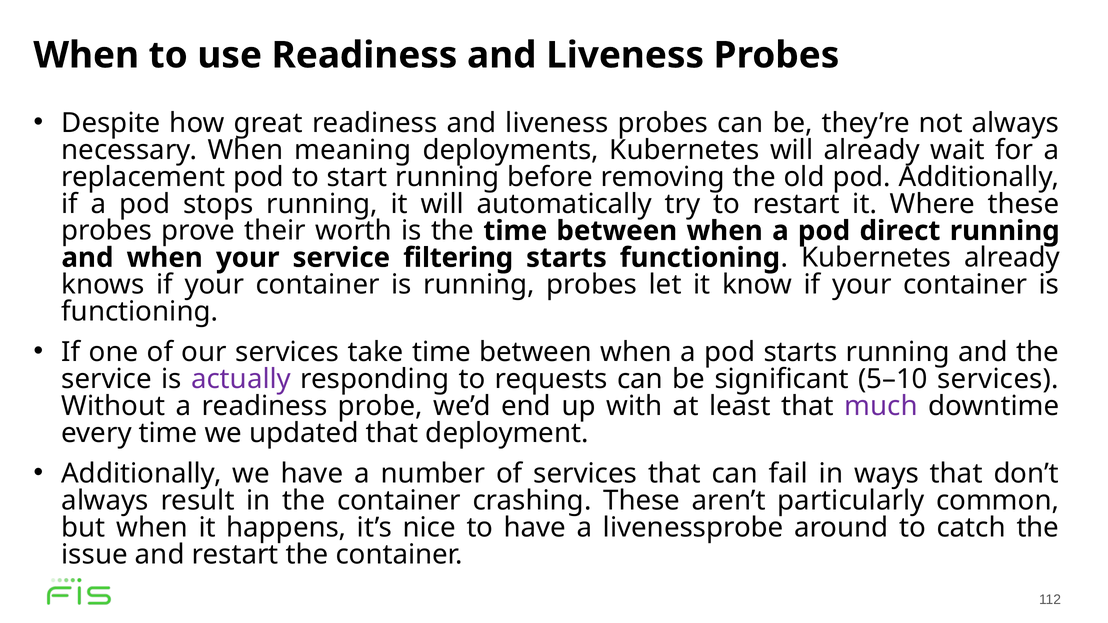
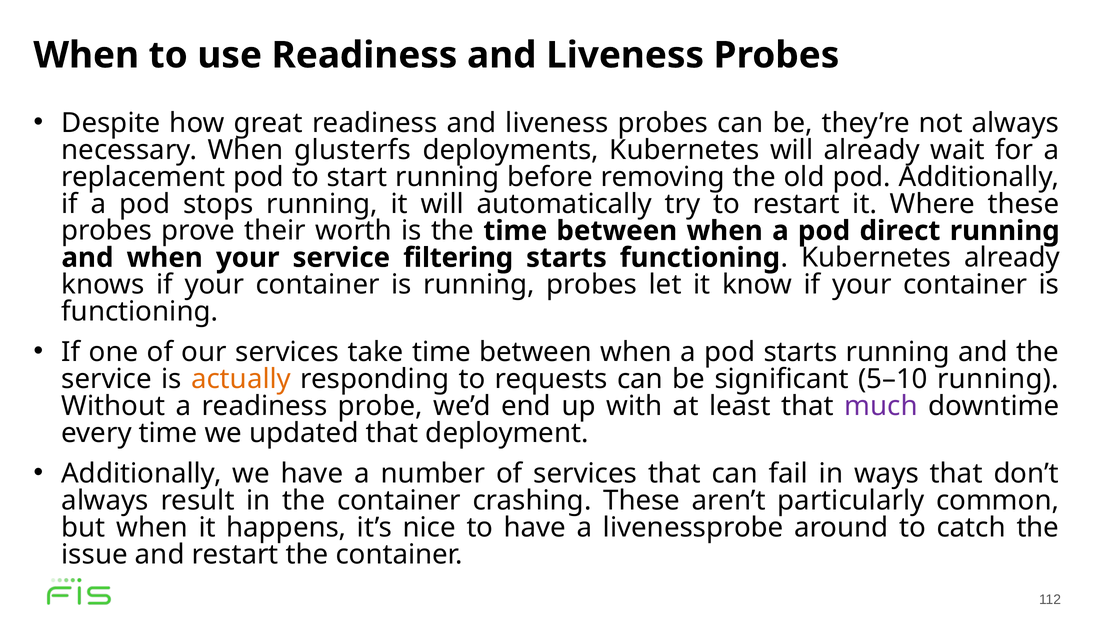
meaning: meaning -> glusterfs (353, 150)
actually colour: purple -> orange (241, 379)
5–10 services: services -> running (998, 379)
